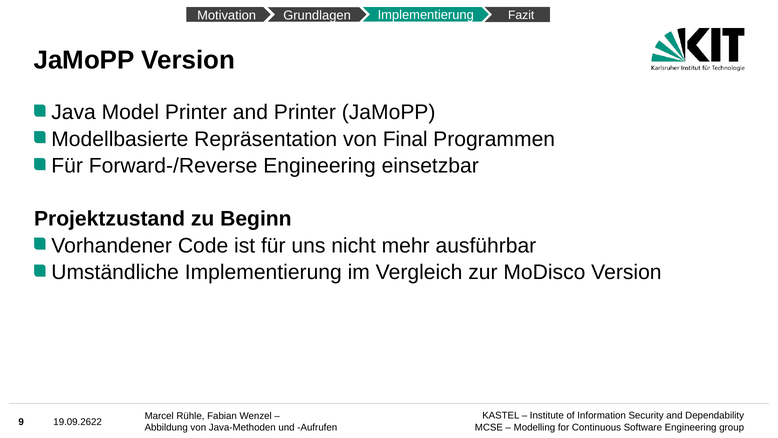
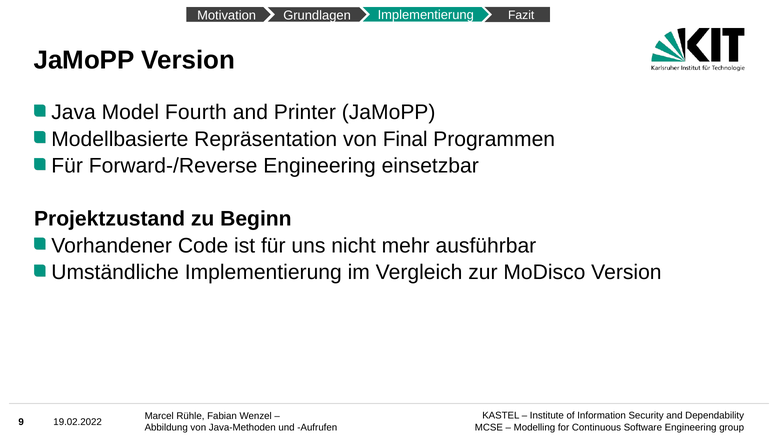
Model Printer: Printer -> Fourth (196, 112)
19.09.2622: 19.09.2622 -> 19.02.2022 (78, 421)
